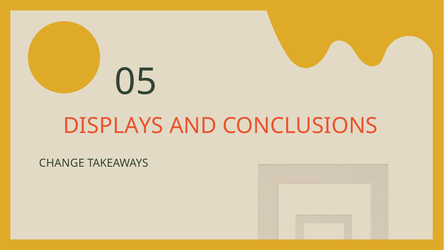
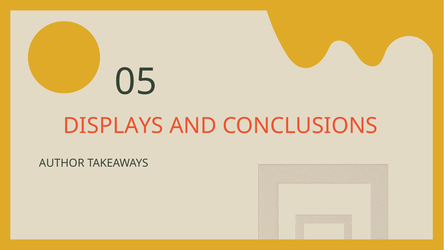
CHANGE: CHANGE -> AUTHOR (62, 163)
